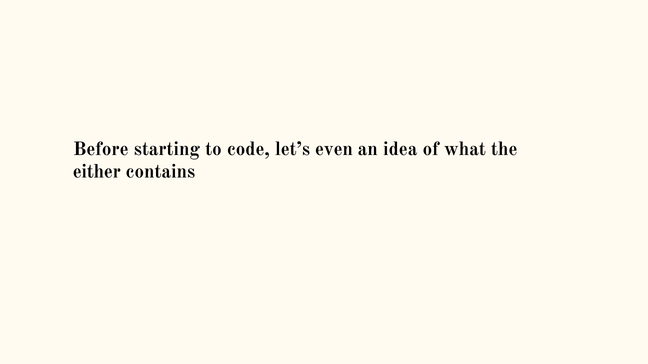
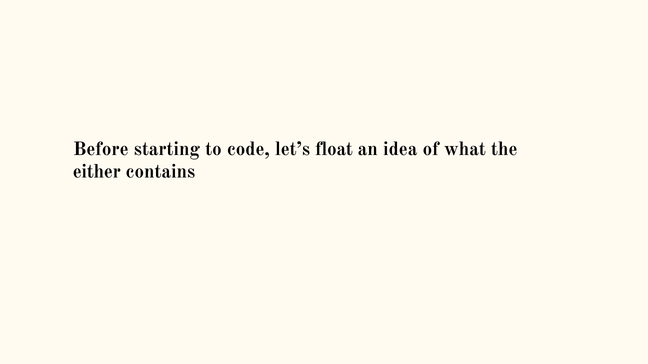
even: even -> float (334, 149)
